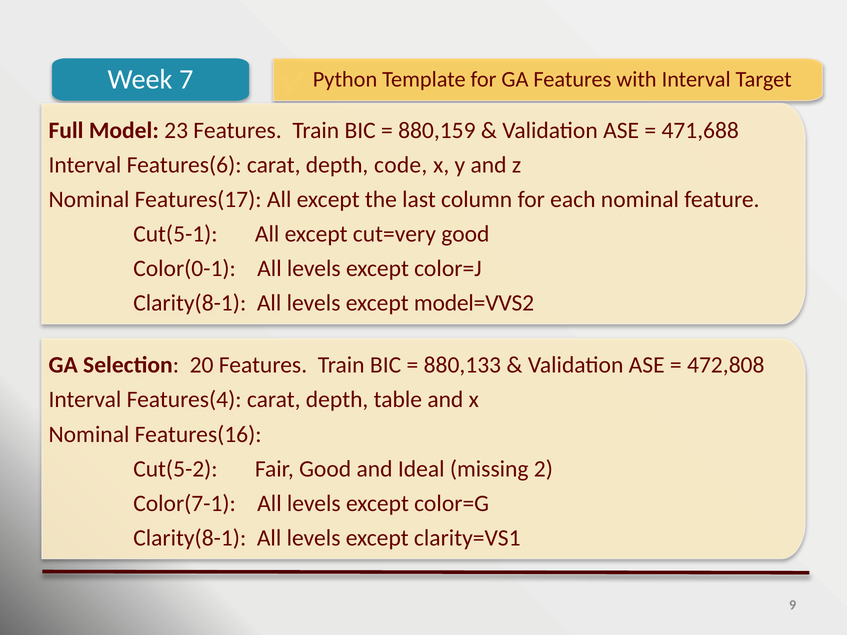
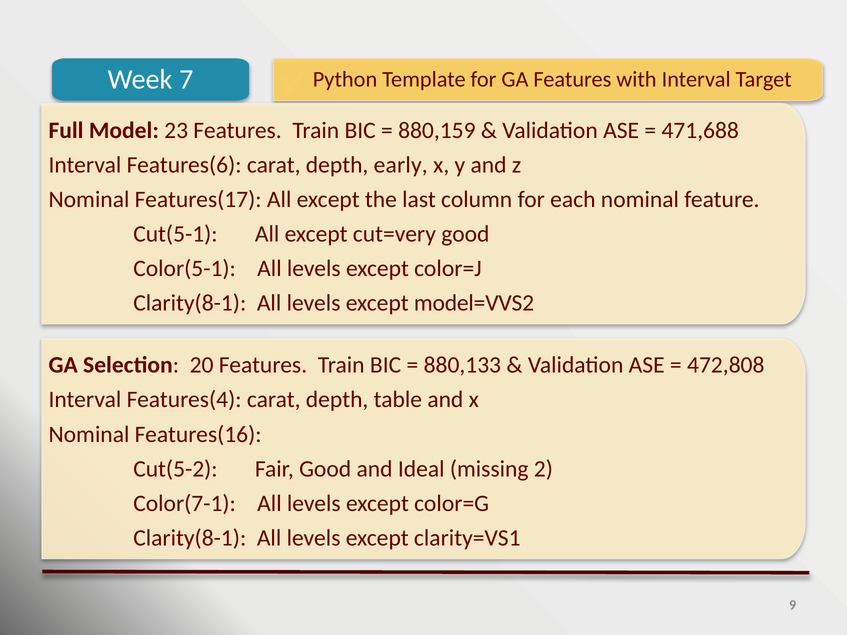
code: code -> early (401, 165)
Color(0-1: Color(0-1 -> Color(5-1 (185, 269)
